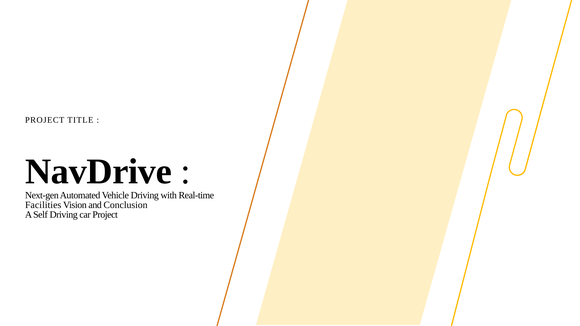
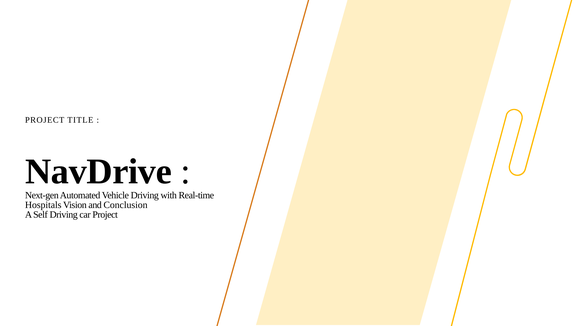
Facilities: Facilities -> Hospitals (43, 205)
